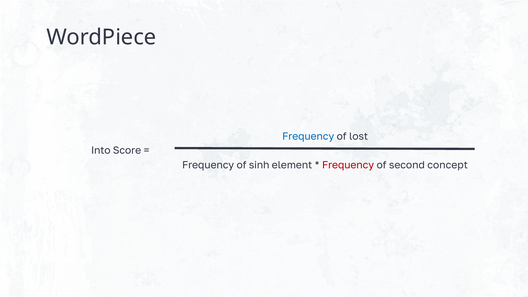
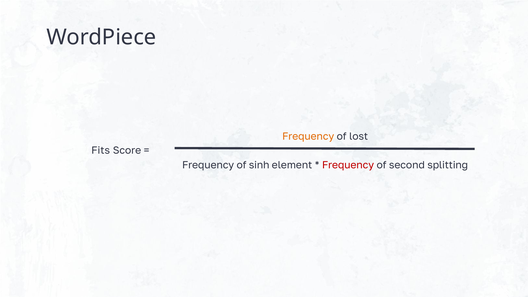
Frequency colour: blue -> orange (308, 137)
Into: Into -> Fits (101, 151)
concept: concept -> splitting (448, 165)
